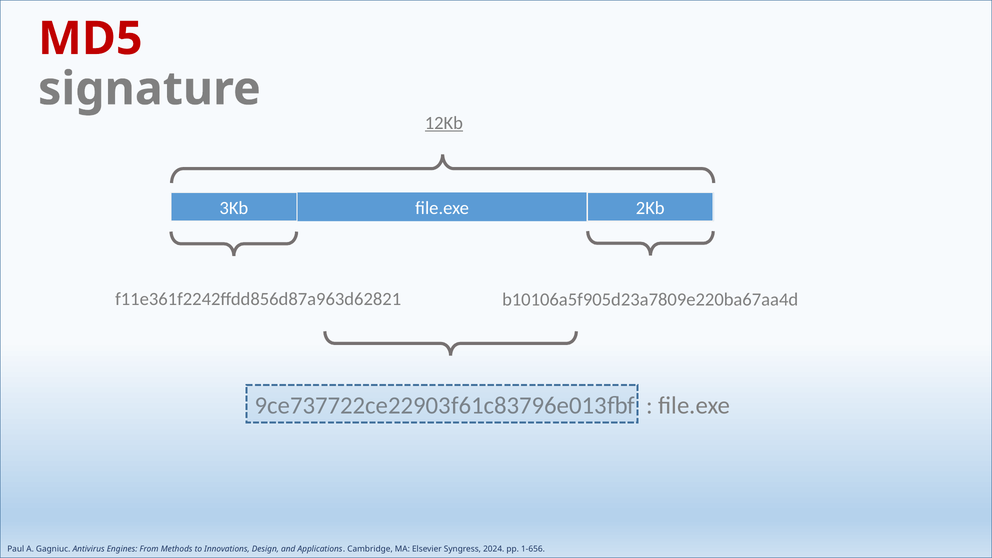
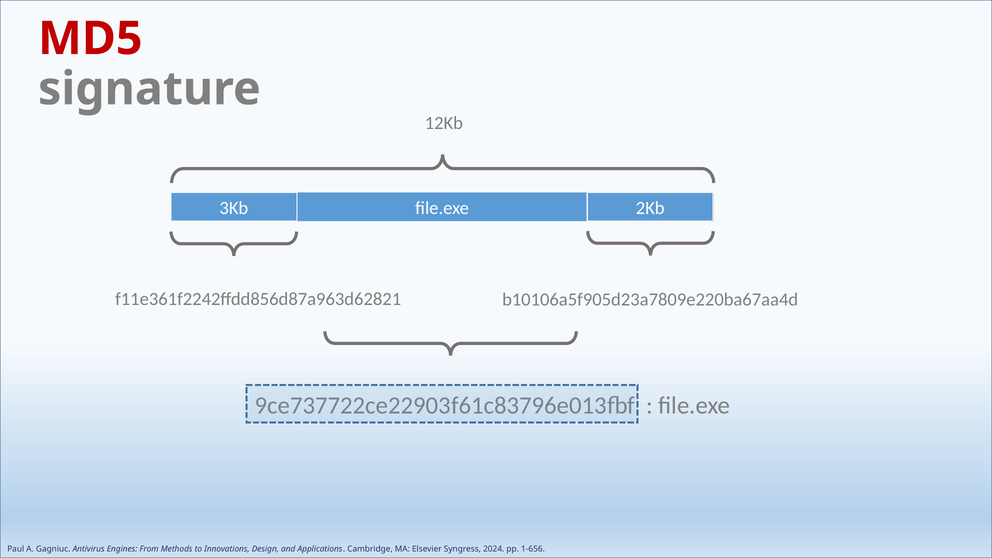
12Kb underline: present -> none (444, 123)
